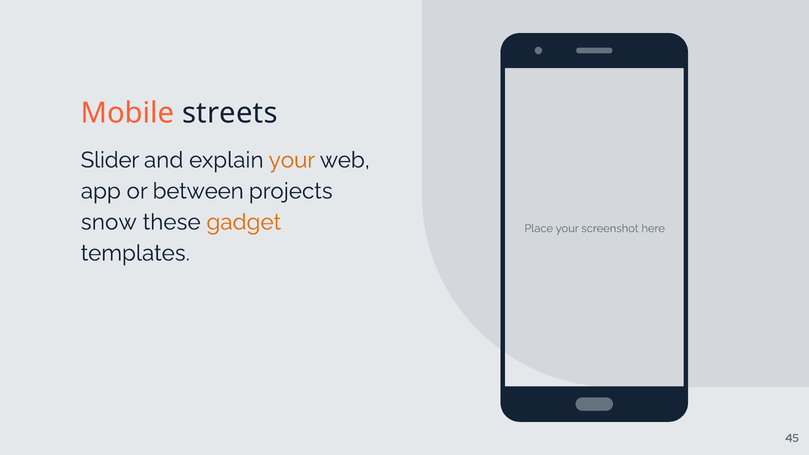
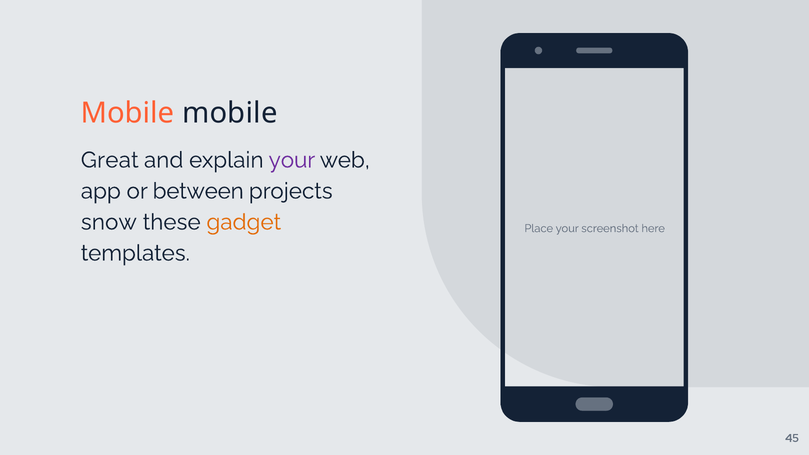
Mobile streets: streets -> mobile (230, 113)
Slider: Slider -> Great (110, 160)
your colour: orange -> purple (292, 160)
